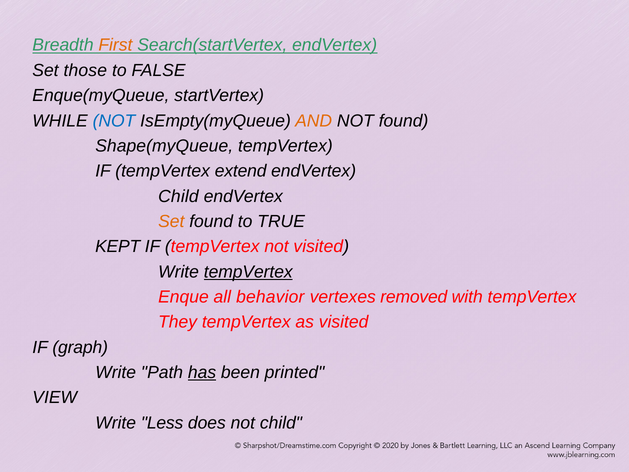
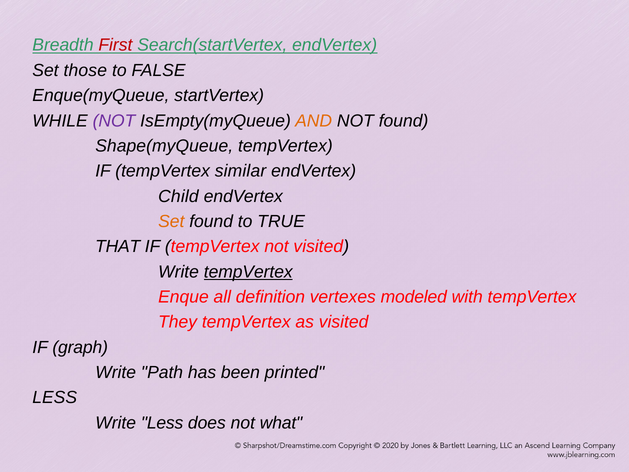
First colour: orange -> red (115, 45)
NOT colour: blue -> purple (114, 121)
extend: extend -> similar (241, 171)
KEPT: KEPT -> THAT (118, 246)
behavior: behavior -> definition (270, 297)
removed: removed -> modeled (414, 297)
has underline: present -> none (202, 372)
VIEW: VIEW -> LESS (55, 397)
not child: child -> what (281, 423)
